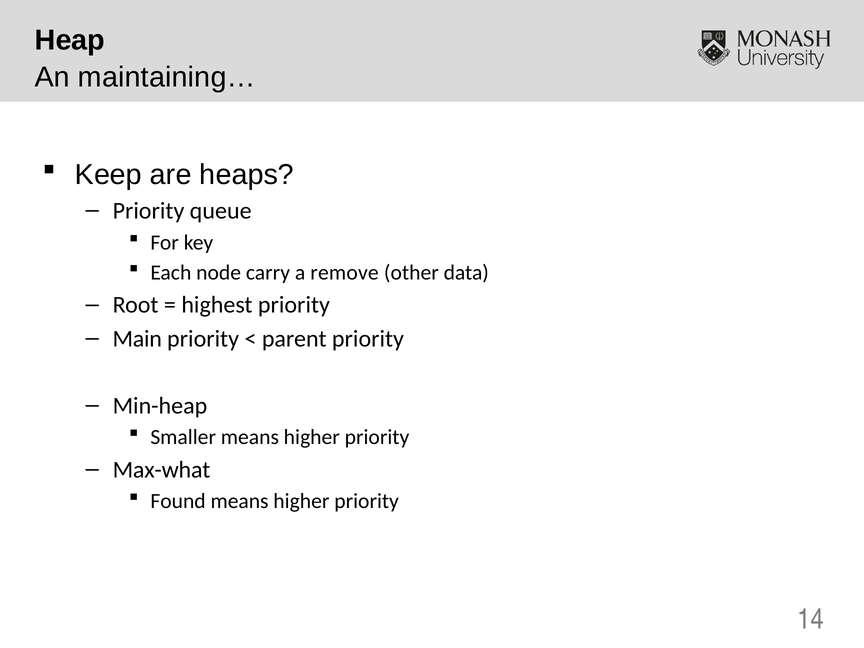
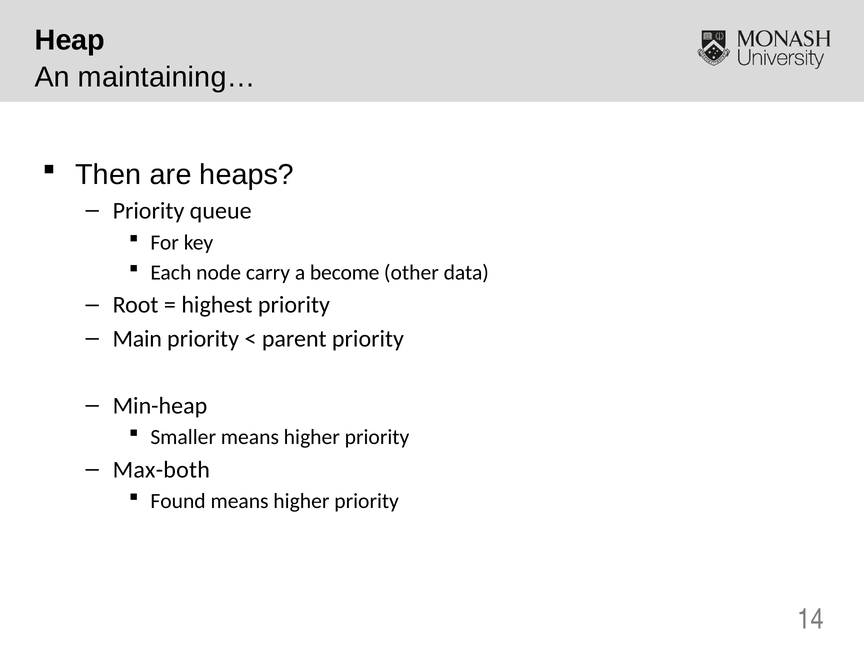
Keep: Keep -> Then (108, 175)
remove: remove -> become (345, 273)
Max-what: Max-what -> Max-both (161, 470)
